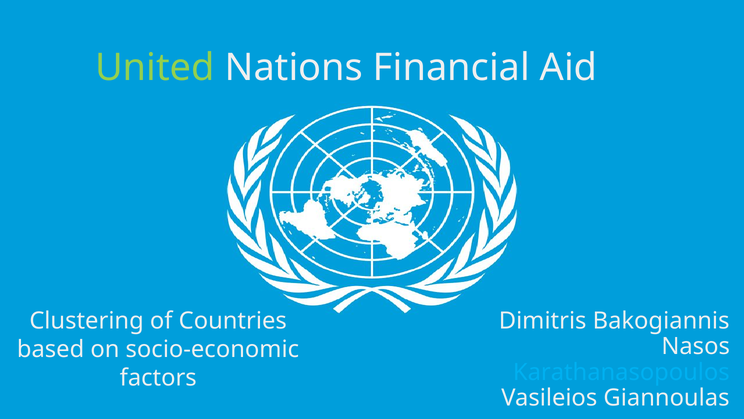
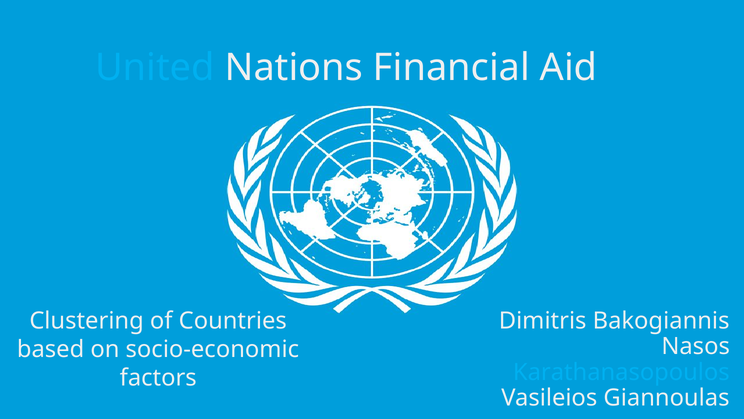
United colour: light green -> light blue (155, 68)
